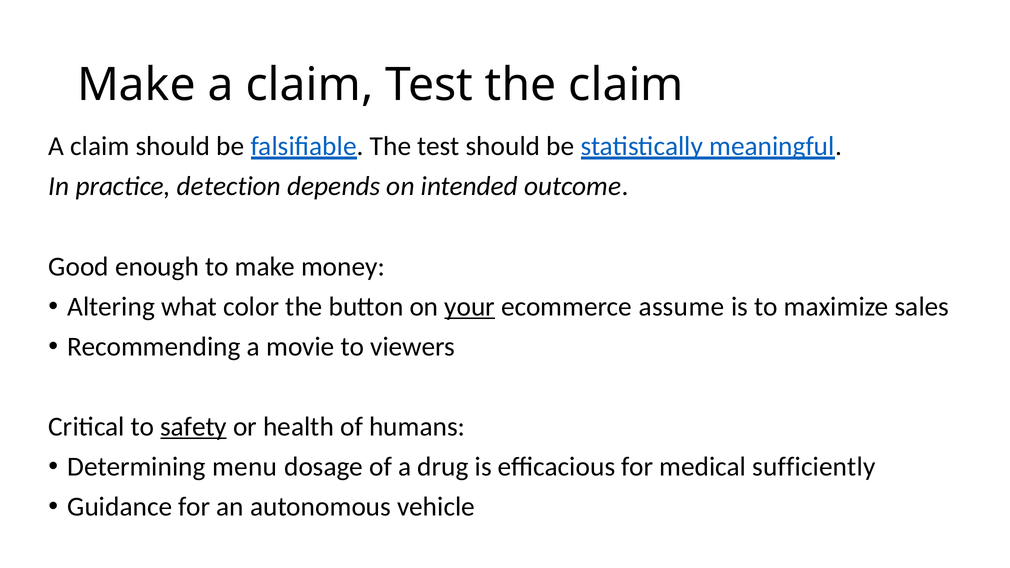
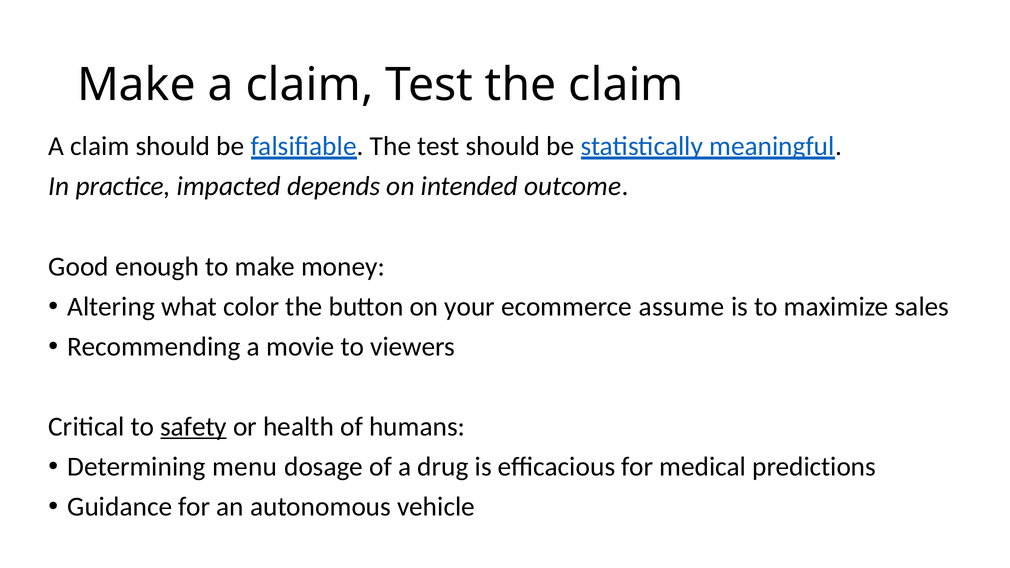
detection: detection -> impacted (229, 186)
your underline: present -> none (470, 307)
sufficiently: sufficiently -> predictions (814, 467)
